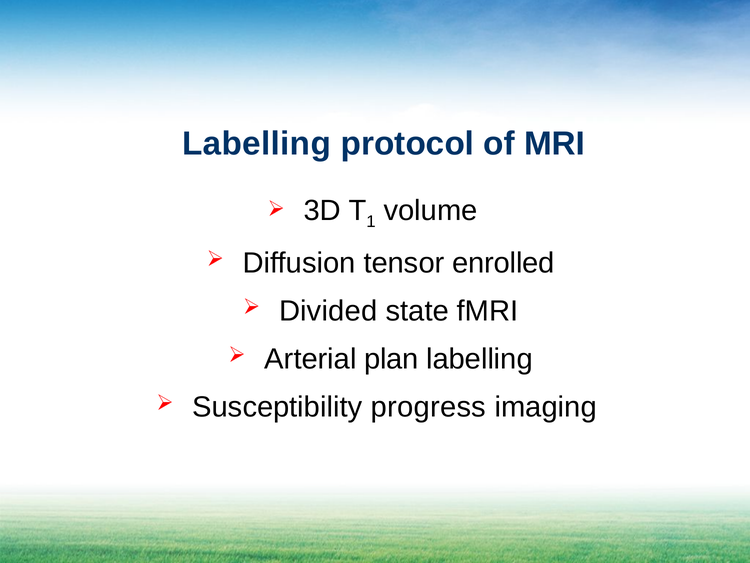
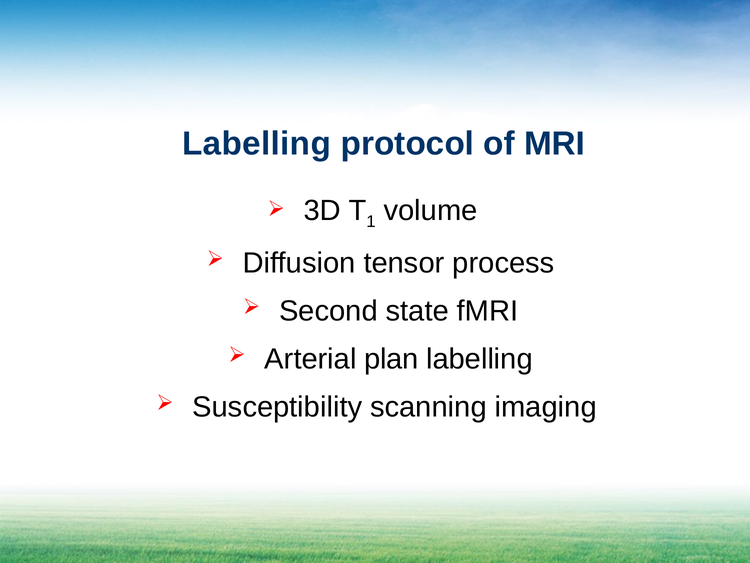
enrolled: enrolled -> process (503, 263)
Divided: Divided -> Second (328, 311)
progress: progress -> scanning (428, 407)
